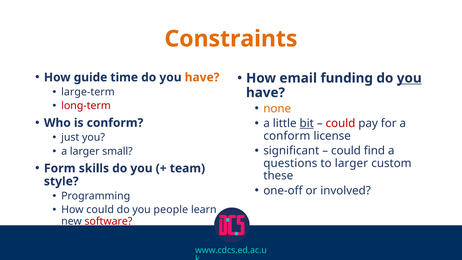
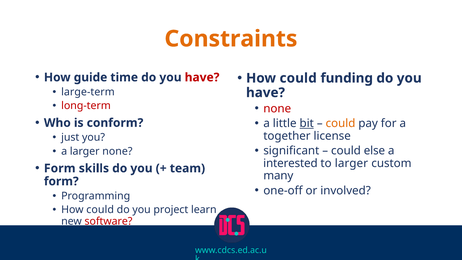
have colour: orange -> red (202, 77)
email: email -> could (298, 78)
you underline: present -> none (409, 78)
none colour: orange -> red (277, 109)
could colour: red -> orange (340, 123)
conform: conform -> together (287, 136)
find: find -> else (374, 151)
larger small: small -> none (117, 151)
questions: questions -> interested (290, 163)
these: these -> many (278, 176)
style: style -> form (61, 181)
people: people -> project (171, 210)
